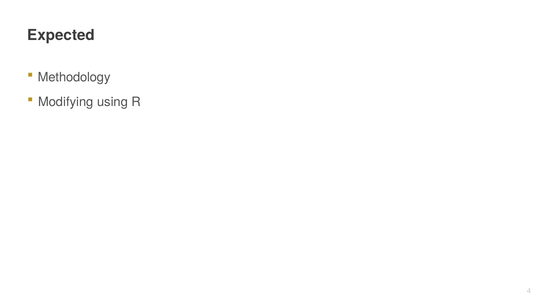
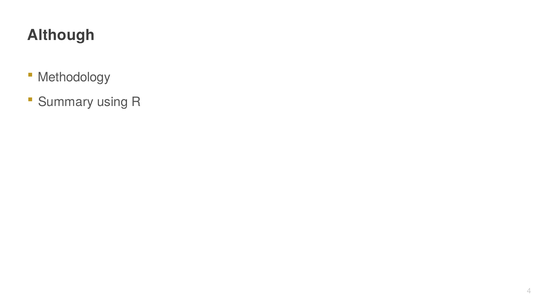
Expected: Expected -> Although (61, 35)
Modifying: Modifying -> Summary (66, 102)
